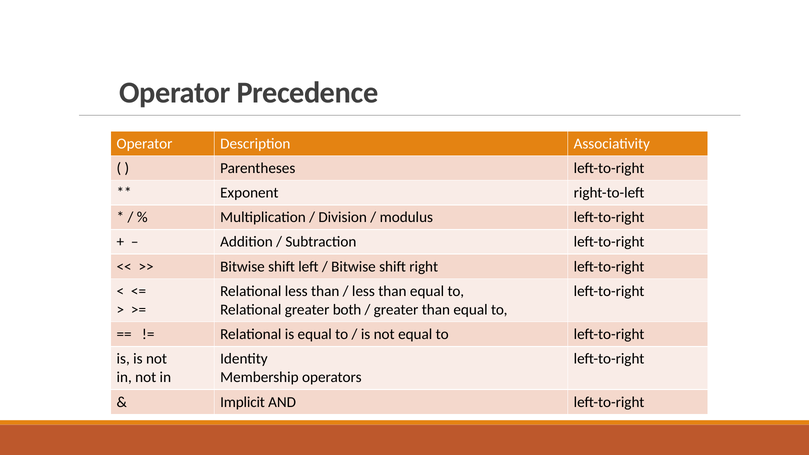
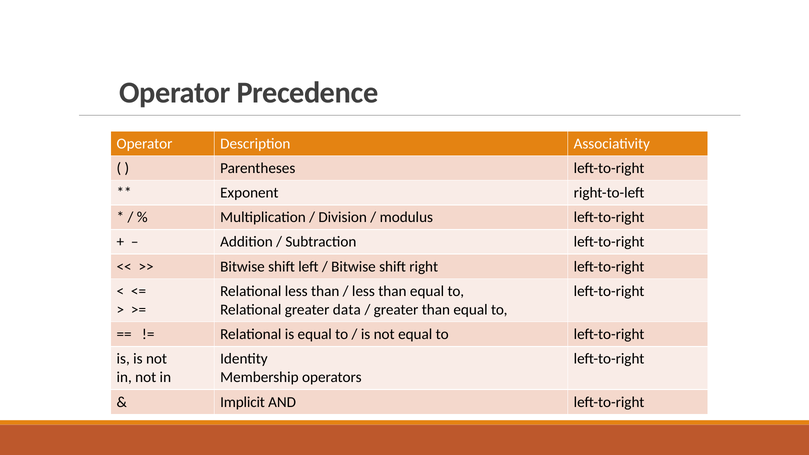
both: both -> data (347, 310)
